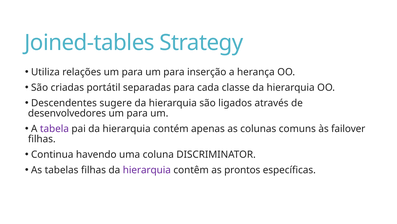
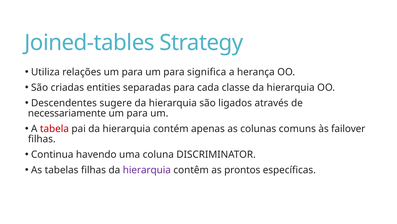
inserção: inserção -> significa (207, 72)
portátil: portátil -> entities (104, 87)
desenvolvedores: desenvolvedores -> necessariamente (67, 113)
tabela colour: purple -> red (54, 128)
